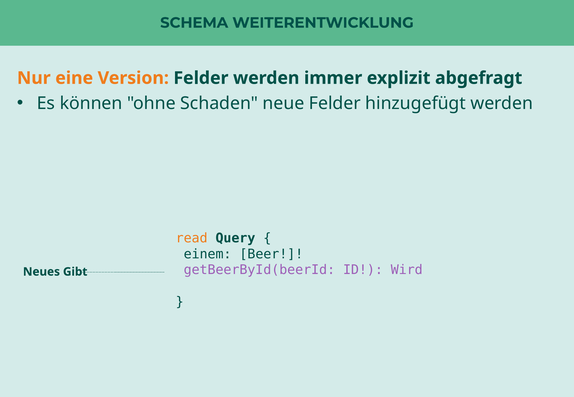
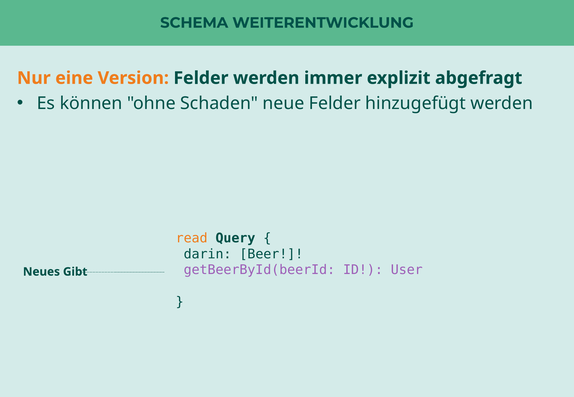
einem: einem -> darin (208, 254)
Wird: Wird -> User (407, 270)
